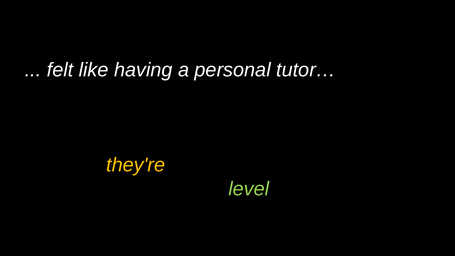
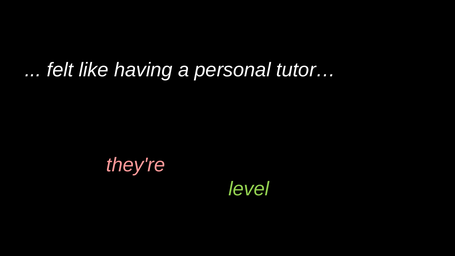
they're colour: yellow -> pink (136, 165)
